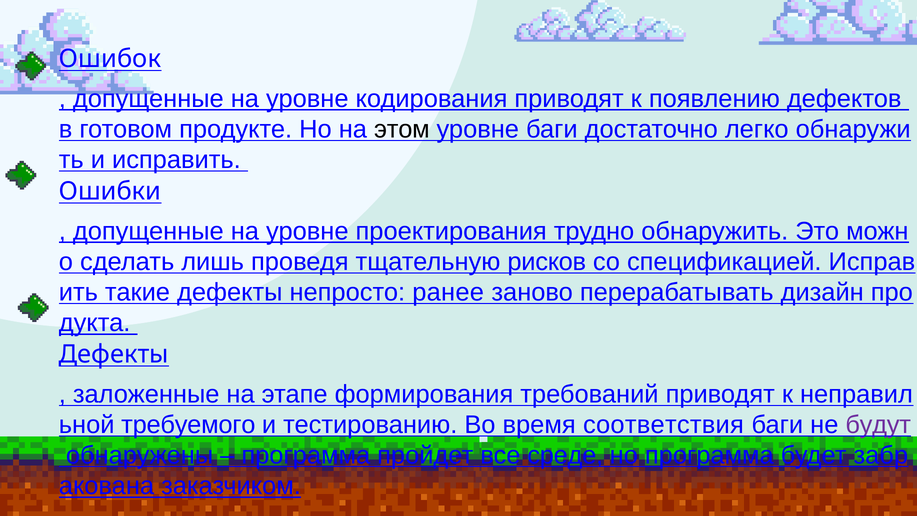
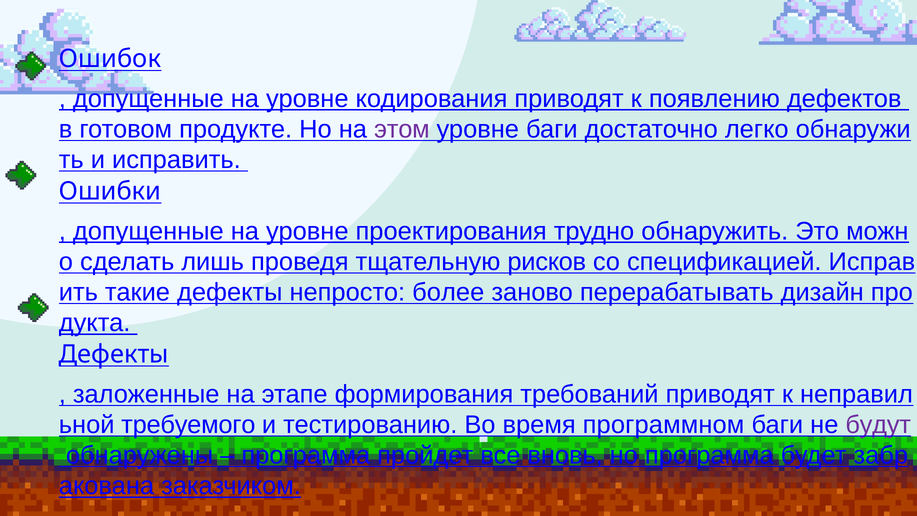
этом colour: black -> purple (402, 129)
ранее: ранее -> более (448, 292)
соответствия: соответствия -> программном (664, 425)
среде: среде -> вновь (565, 455)
